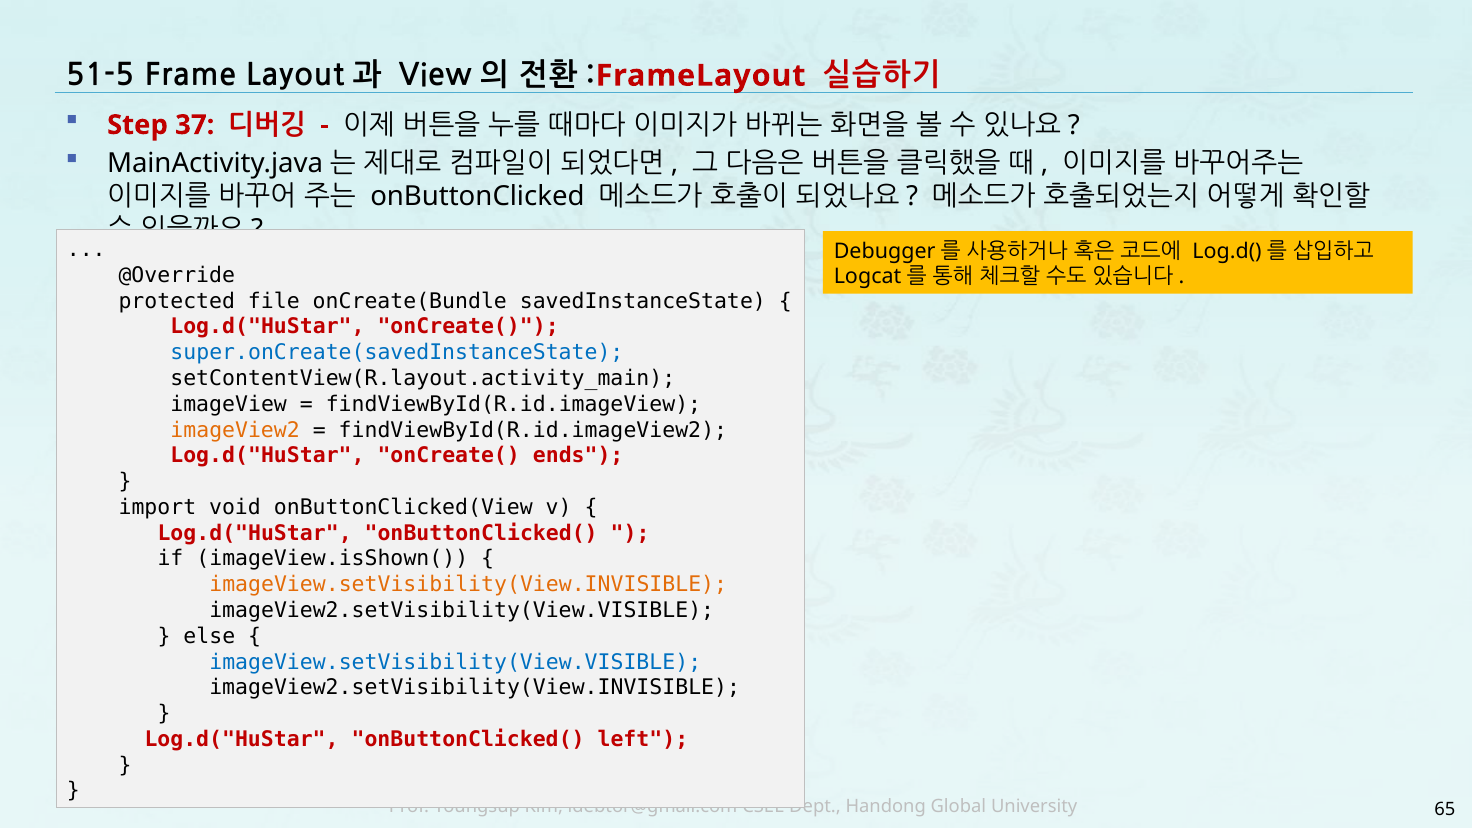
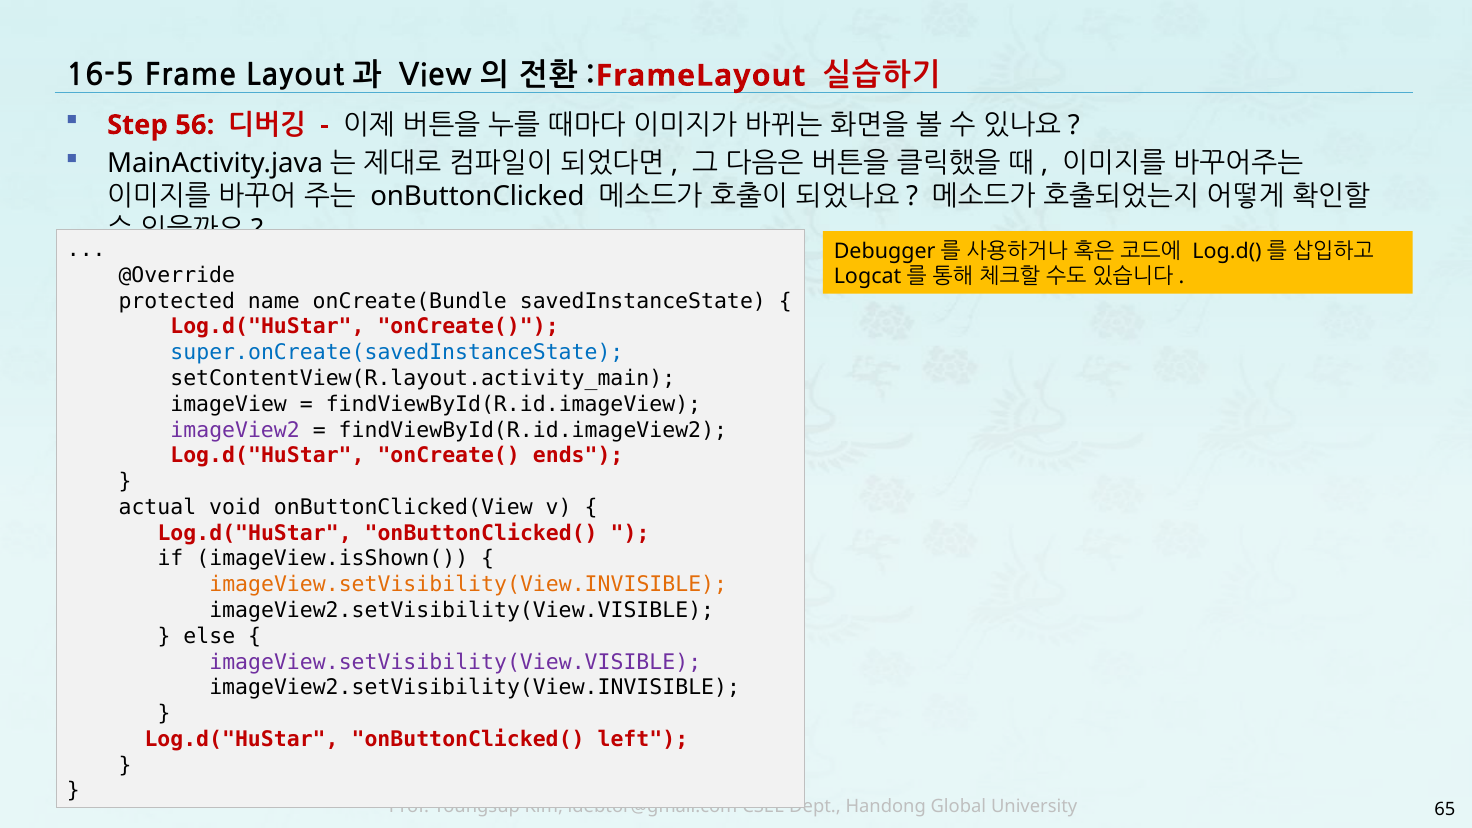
51-5: 51-5 -> 16-5 (100, 76)
37: 37 -> 56 (195, 125)
file: file -> name (274, 301)
imageView2 colour: orange -> purple (235, 430)
import: import -> actual (157, 507)
imageView.setVisibility(View.VISIBLE colour: blue -> purple (455, 662)
